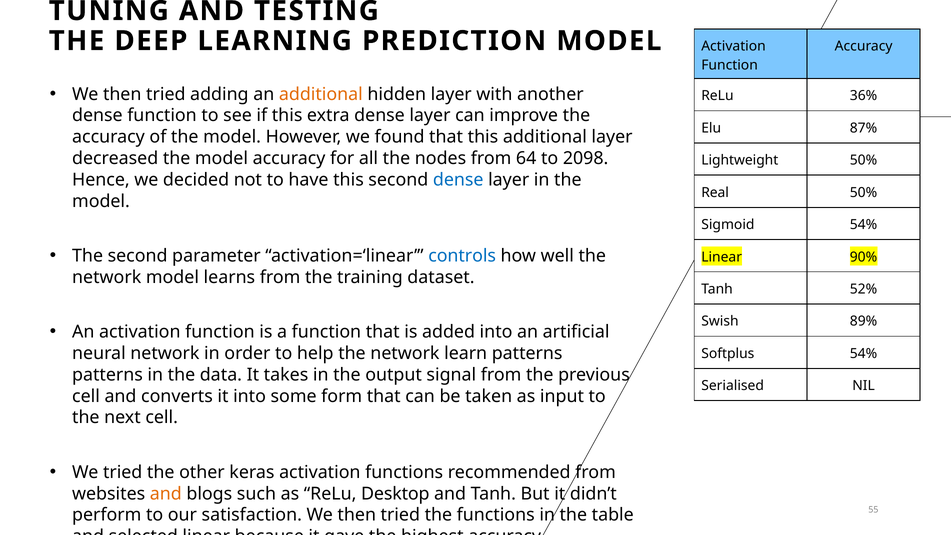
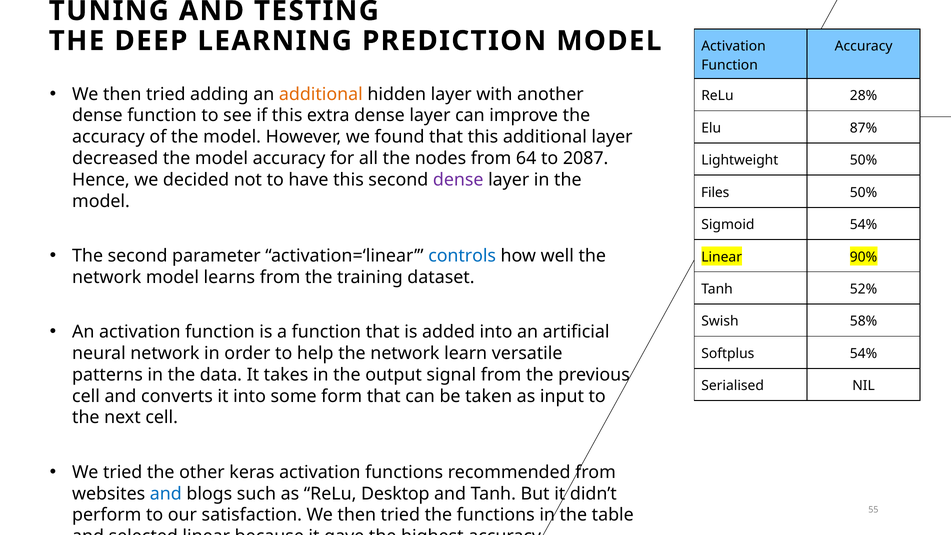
36%: 36% -> 28% (864, 96)
2098: 2098 -> 2087 (586, 158)
dense colour: blue -> purple (458, 180)
Real: Real -> Files (715, 192)
89%: 89% -> 58% (864, 321)
learn patterns: patterns -> versatile (527, 353)
and colour: orange -> blue (166, 494)
